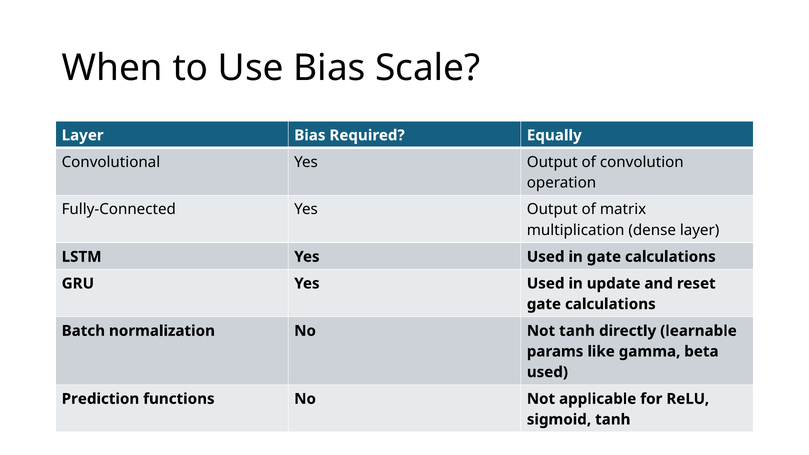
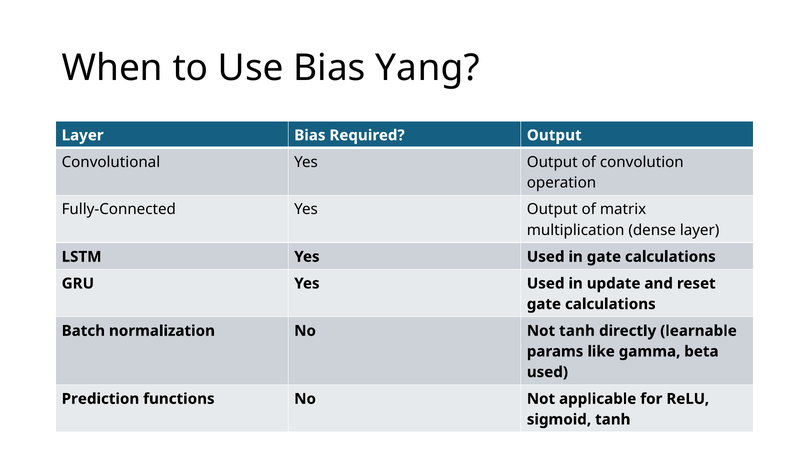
Scale: Scale -> Yang (428, 68)
Required Equally: Equally -> Output (554, 135)
